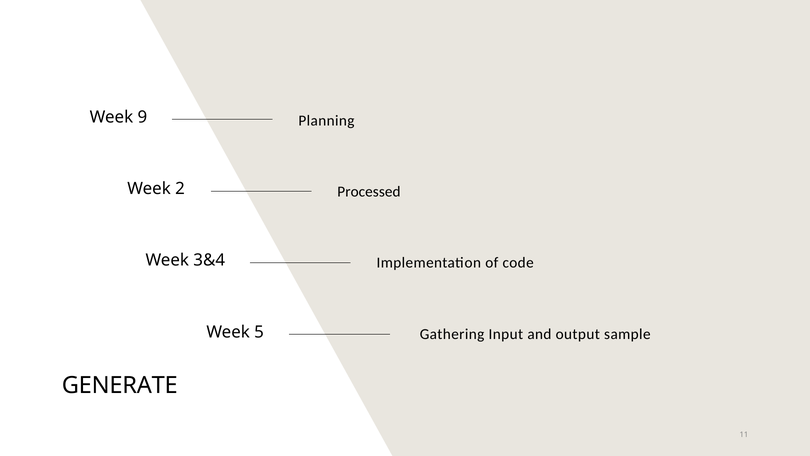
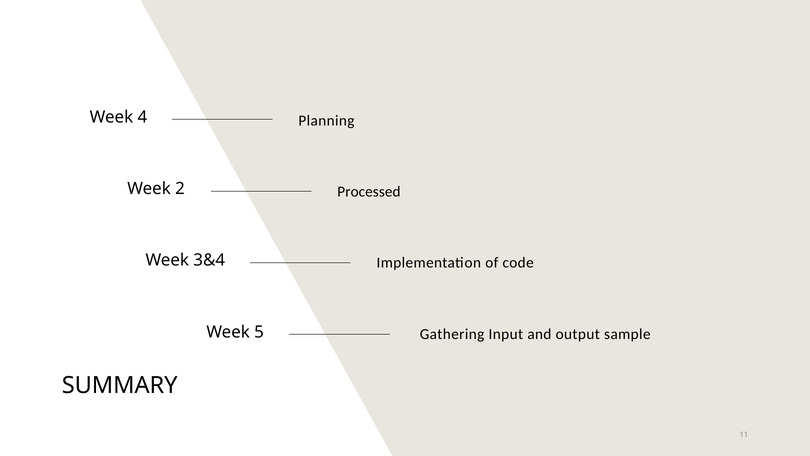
9: 9 -> 4 (142, 117)
GENERATE: GENERATE -> SUMMARY (120, 385)
